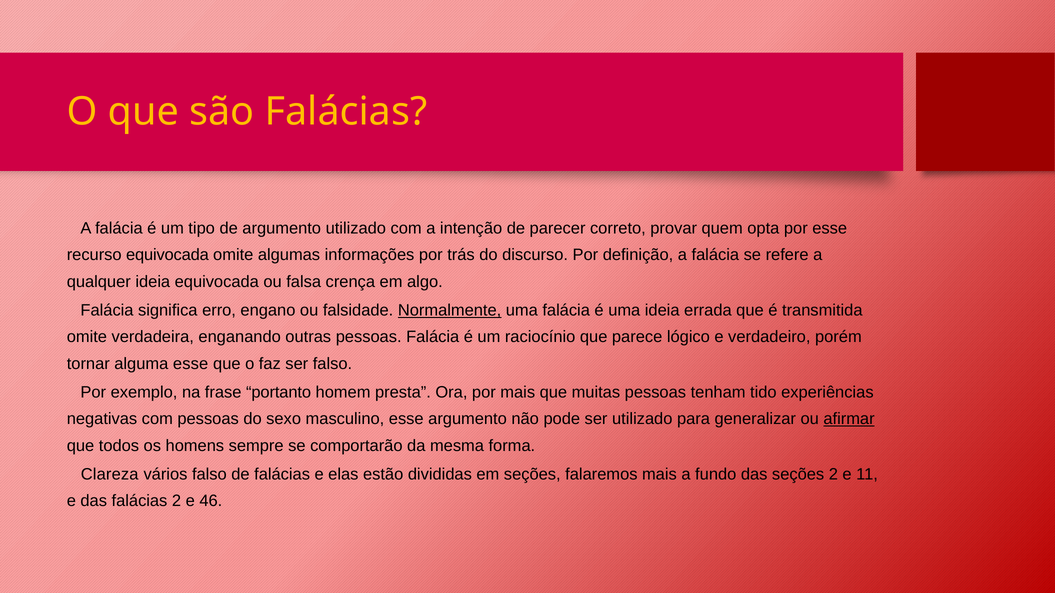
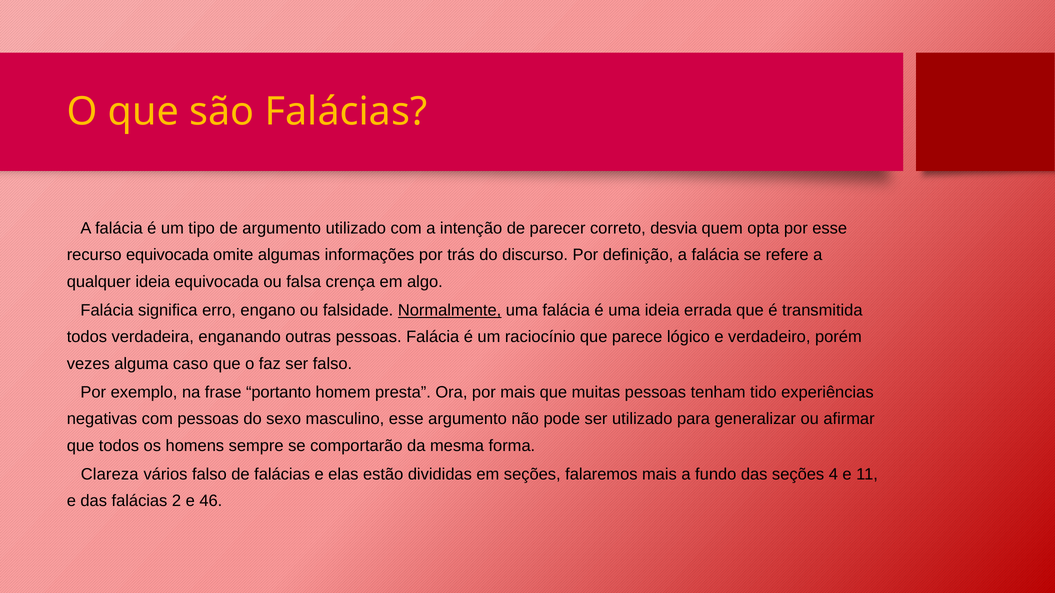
provar: provar -> desvia (674, 229)
omite: omite -> todos (87, 337)
tornar: tornar -> vezes (88, 364)
alguma esse: esse -> caso (191, 364)
afirmar underline: present -> none (849, 419)
seções 2: 2 -> 4 (833, 475)
